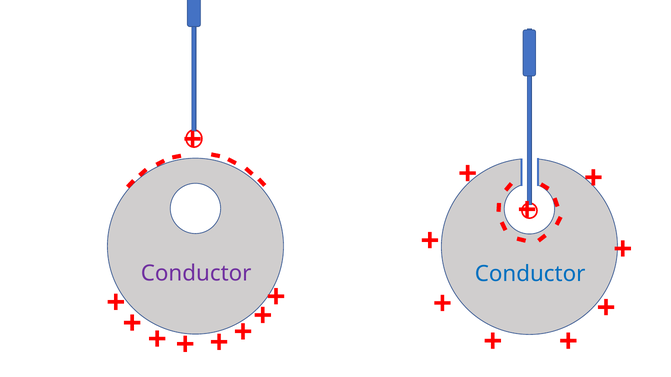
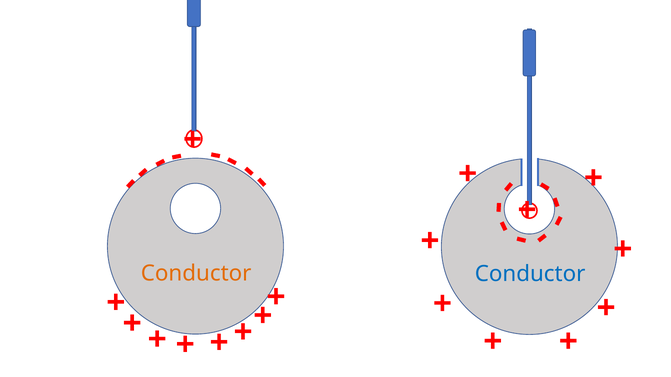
Conductor colour: purple -> orange (196, 274)
